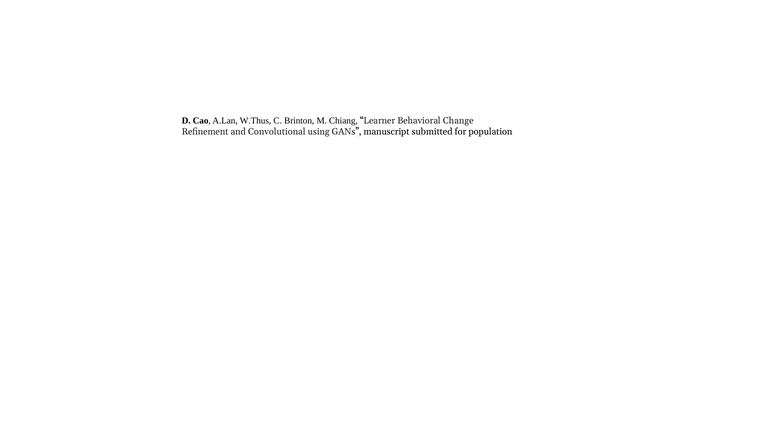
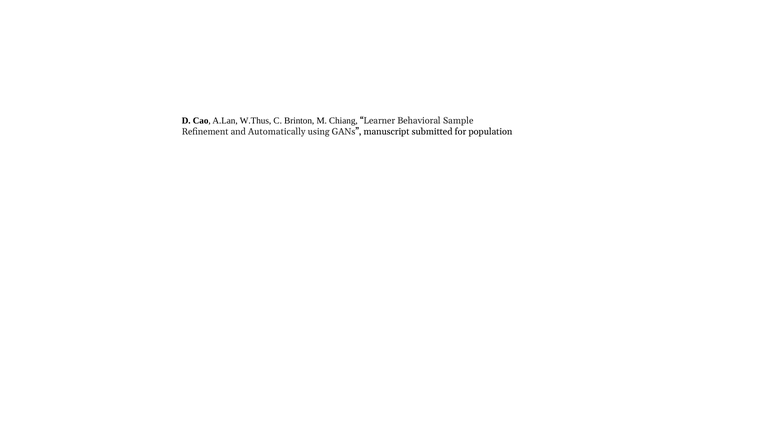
Change: Change -> Sample (458, 121)
Convolutional: Convolutional -> Automatically (277, 132)
